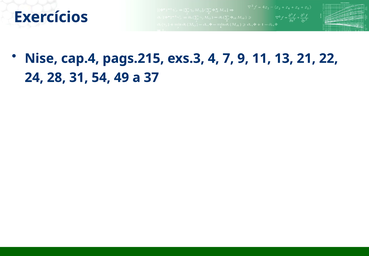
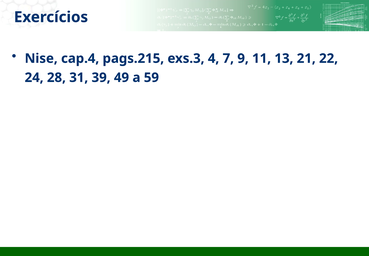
54: 54 -> 39 (101, 77)
37: 37 -> 59 (151, 77)
